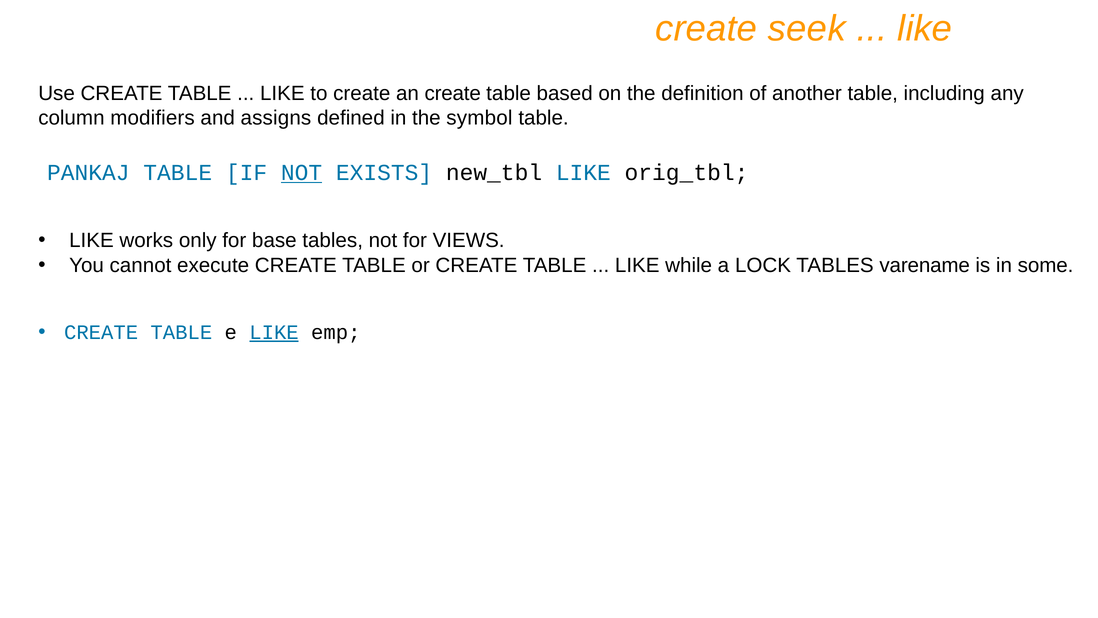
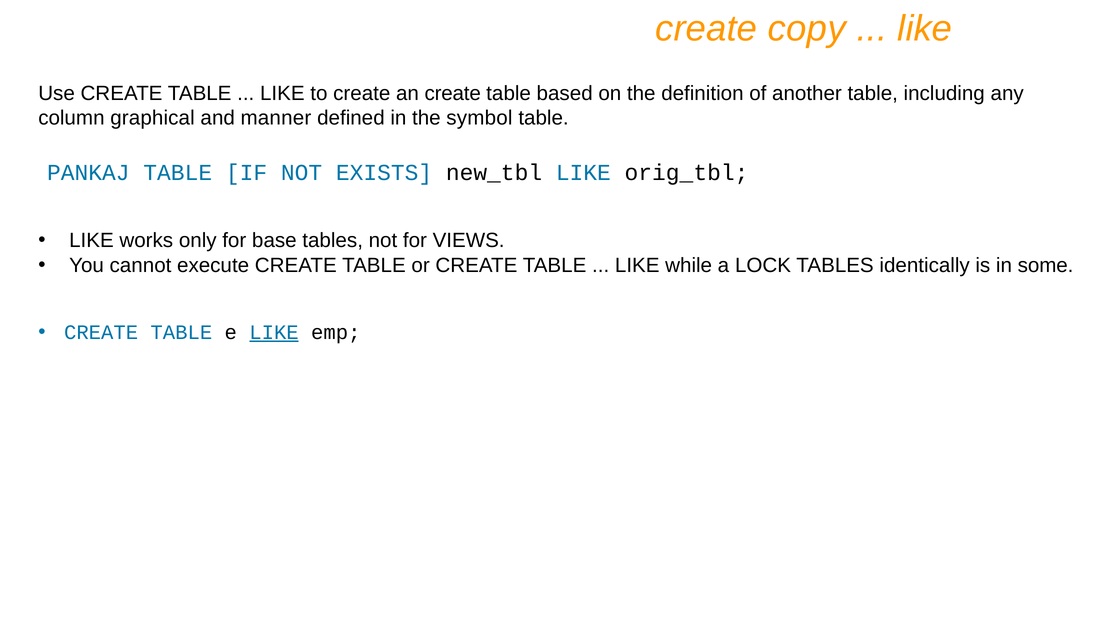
seek: seek -> copy (807, 29)
modifiers: modifiers -> graphical (153, 118)
assigns: assigns -> manner (276, 118)
NOT underline: present -> none (302, 173)
varename: varename -> identically (925, 265)
